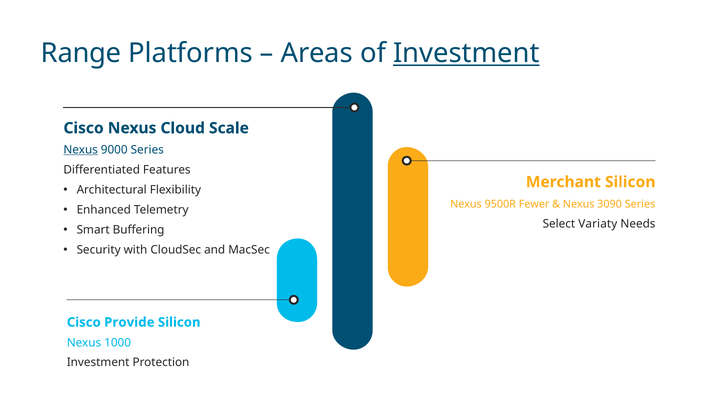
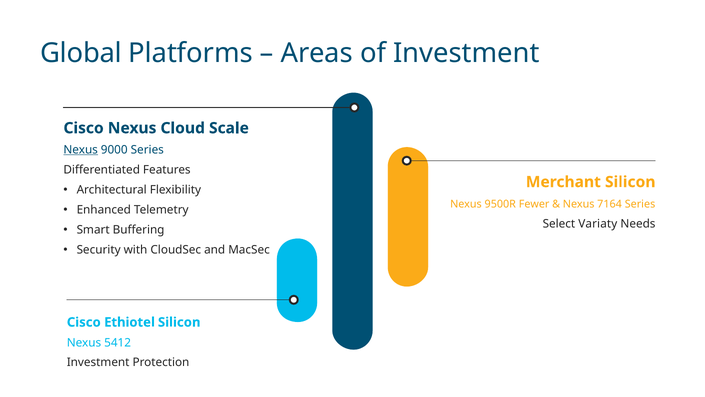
Range: Range -> Global (81, 53)
Investment underline: present -> none (466, 53)
3090: 3090 -> 7164 (610, 204)
Provide: Provide -> Ethiotel (129, 322)
1000: 1000 -> 5412 (118, 342)
